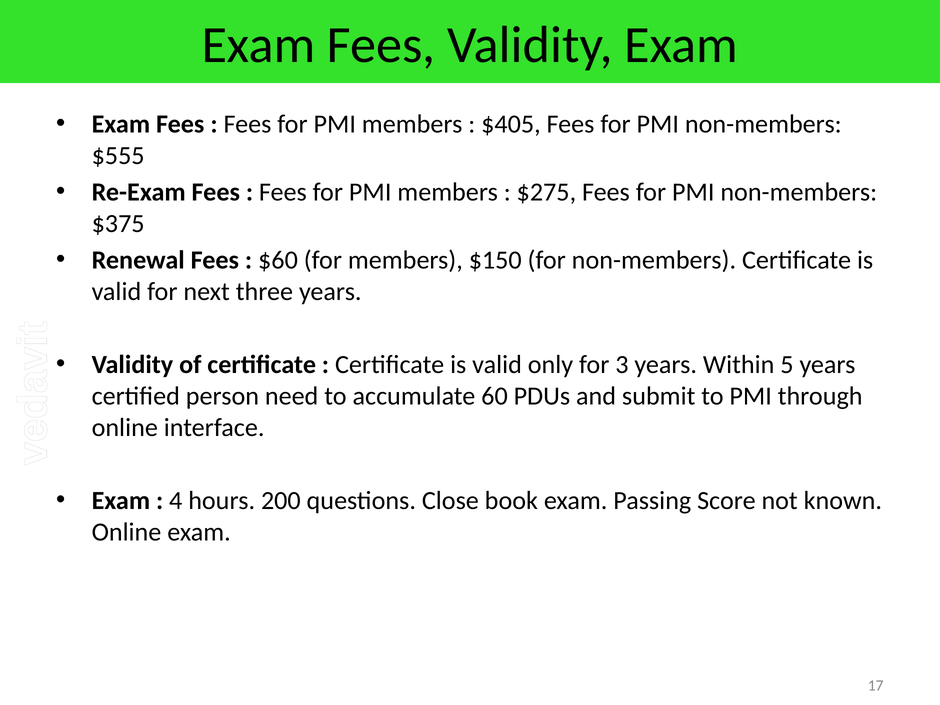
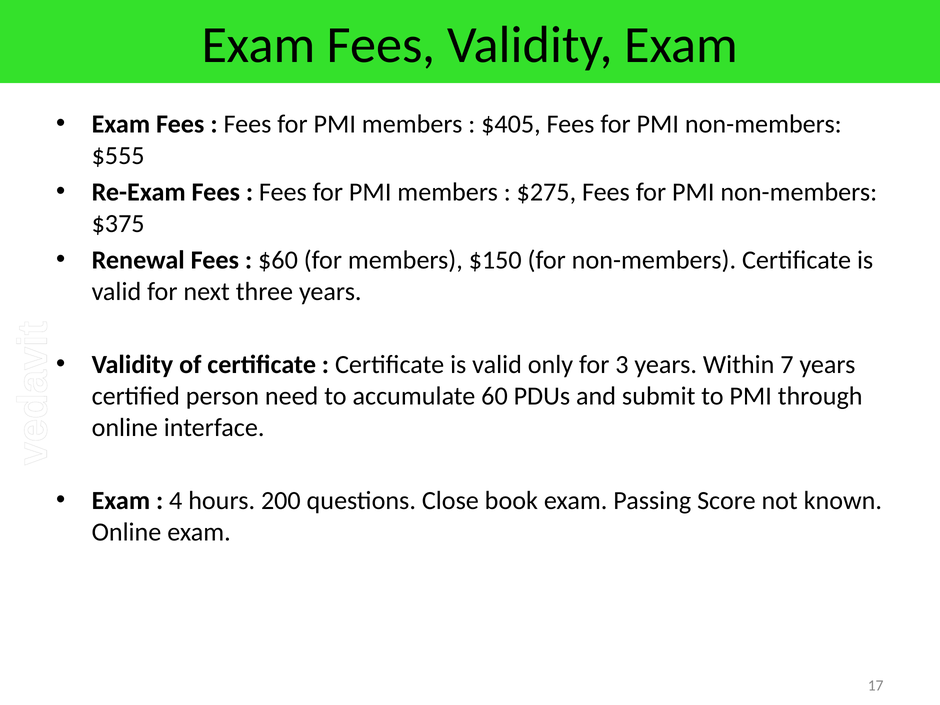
5: 5 -> 7 (787, 365)
